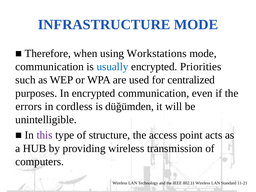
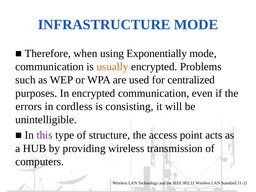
Workstations: Workstations -> Exponentially (157, 53)
usually colour: blue -> orange (113, 67)
Priorities: Priorities -> Problems (201, 67)
düğümden: düğümden -> consisting (130, 106)
